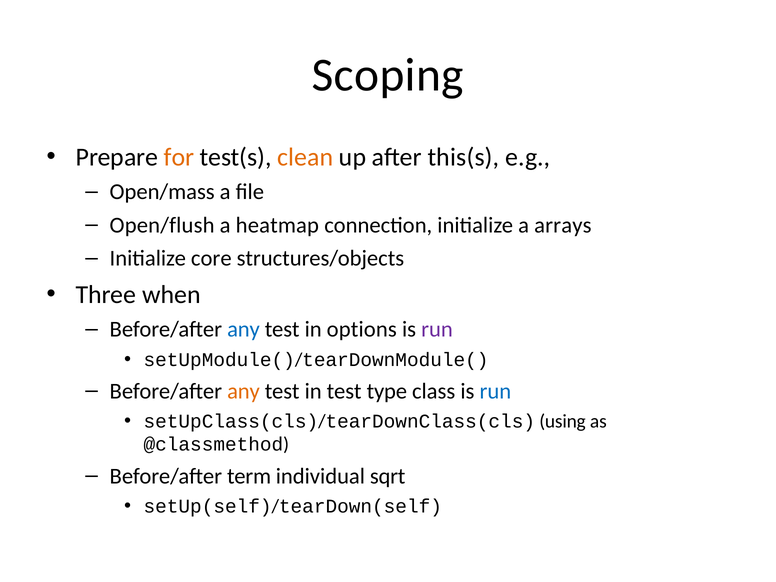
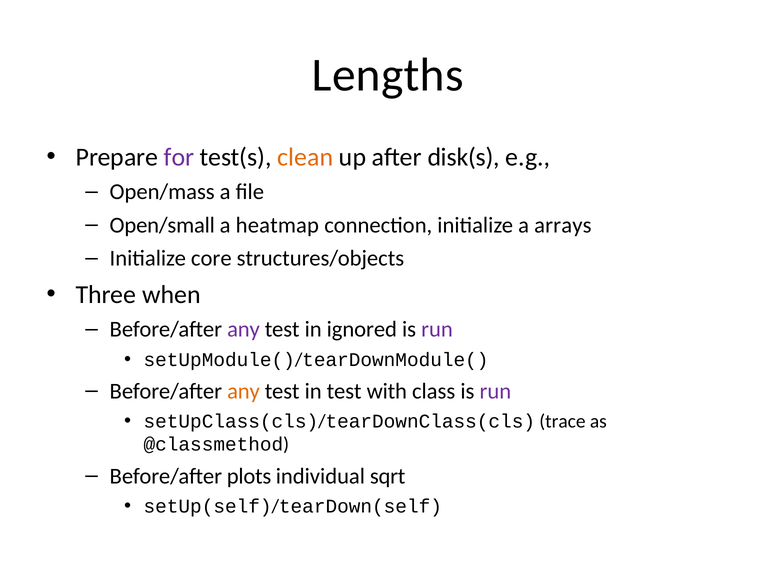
Scoping: Scoping -> Lengths (388, 75)
for colour: orange -> purple (179, 157)
this(s: this(s -> disk(s (464, 157)
Open/flush: Open/flush -> Open/small (162, 225)
any colour: blue -> purple (243, 330)
options: options -> ignored (362, 330)
type: type -> with (387, 391)
run colour: blue -> purple (495, 391)
using: using -> trace (562, 421)
term: term -> plots (249, 476)
